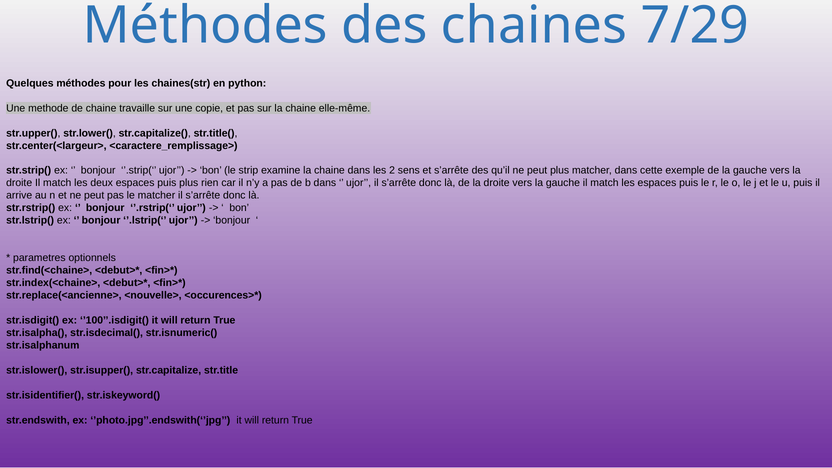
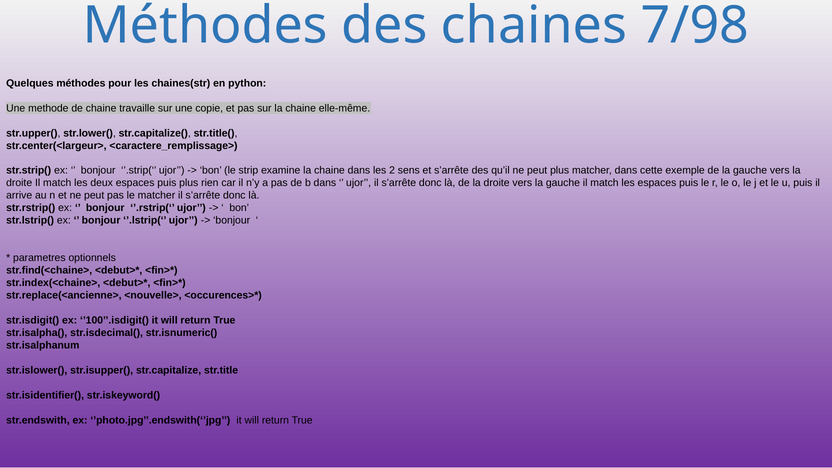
7/29: 7/29 -> 7/98 (695, 26)
